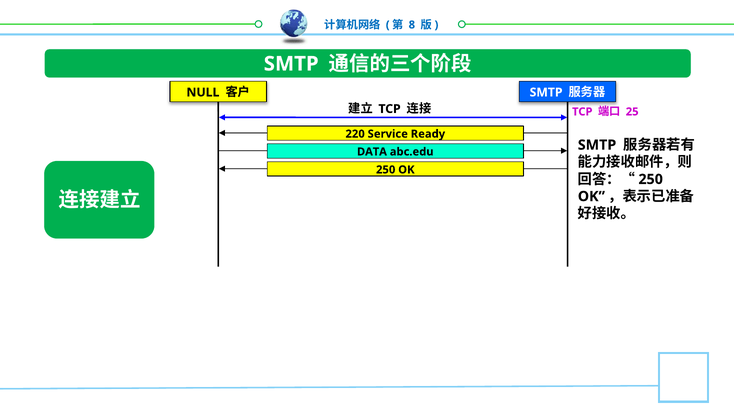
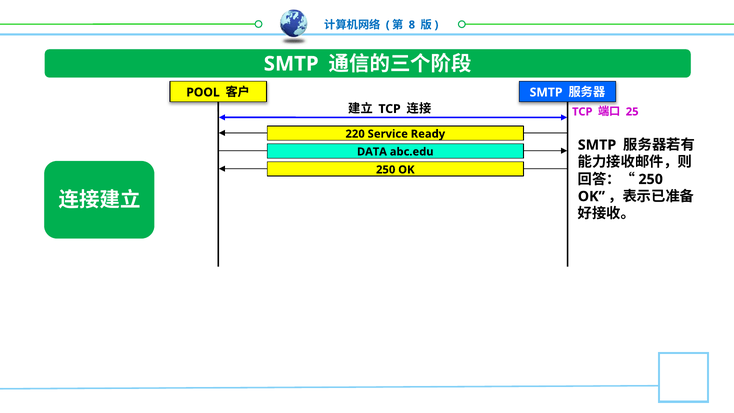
NULL: NULL -> POOL (203, 92)
